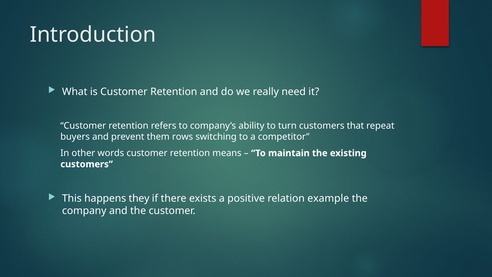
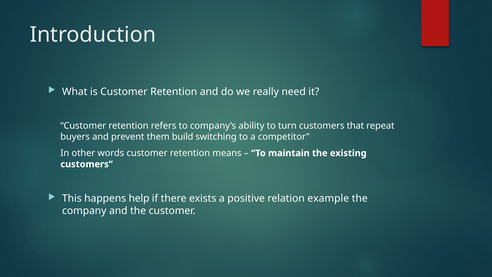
rows: rows -> build (183, 137)
they: they -> help (139, 198)
